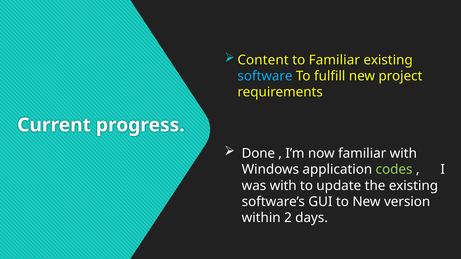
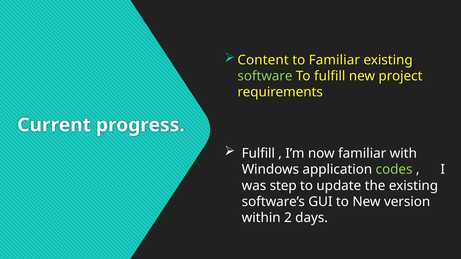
software colour: light blue -> light green (265, 76)
Done: Done -> Fulfill (258, 154)
was with: with -> step (283, 186)
